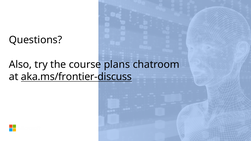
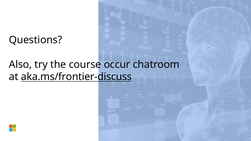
plans: plans -> occur (117, 65)
